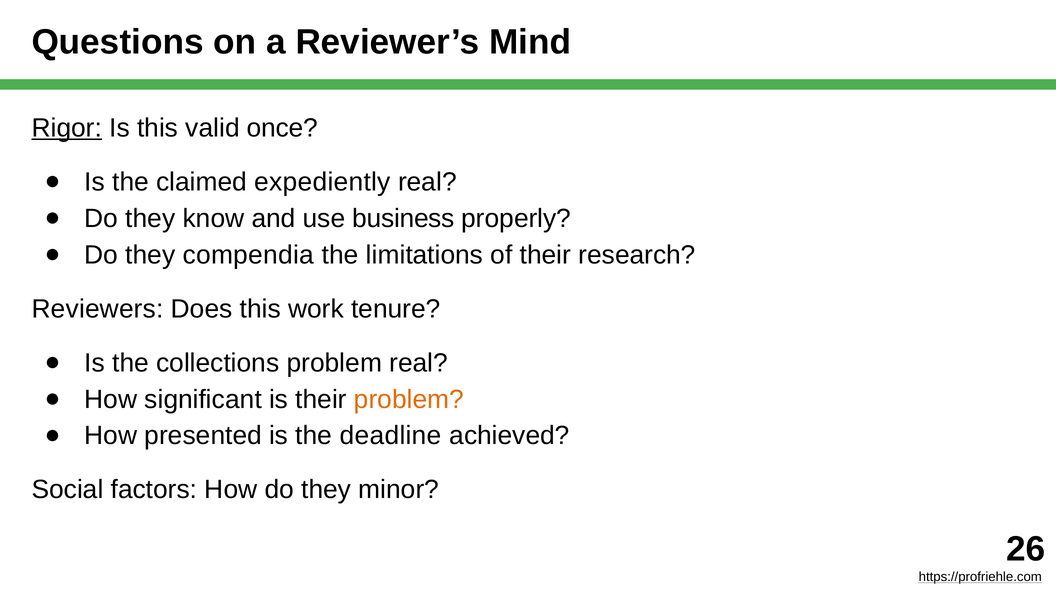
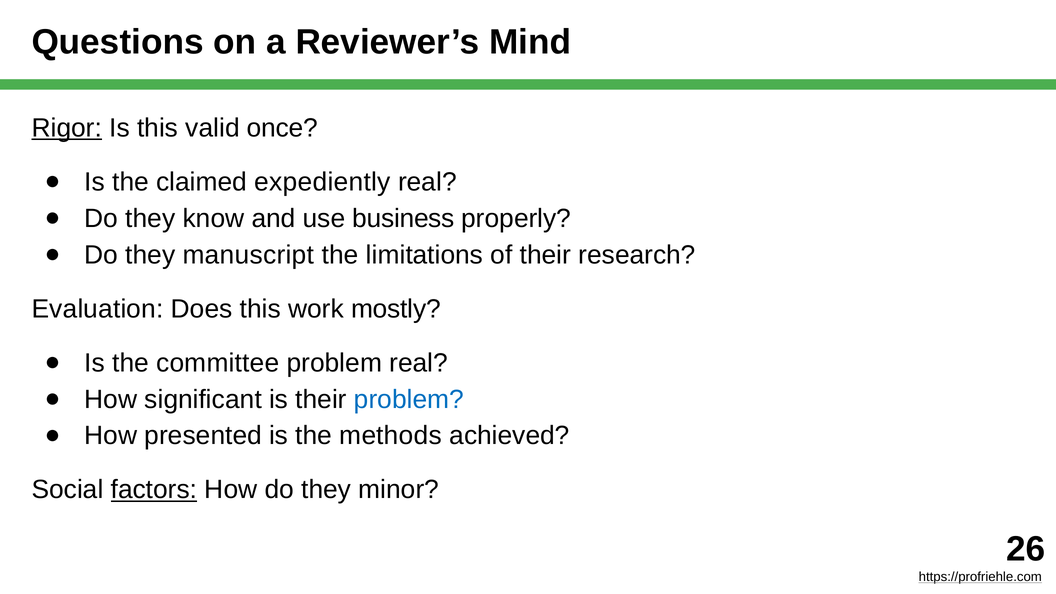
compendia: compendia -> manuscript (248, 255)
Reviewers: Reviewers -> Evaluation (98, 309)
tenure: tenure -> mostly (396, 309)
collections: collections -> committee (218, 363)
problem colour: orange -> blue (409, 399)
deadline: deadline -> methods (391, 436)
factors underline: none -> present (154, 490)
